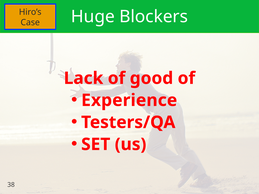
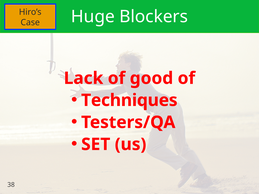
Experience: Experience -> Techniques (129, 100)
